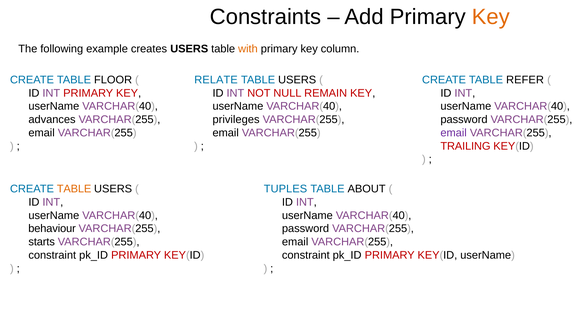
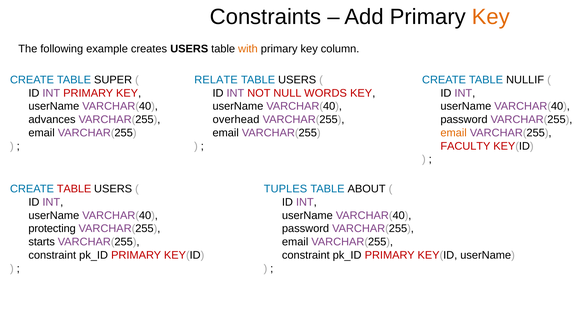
FLOOR: FLOOR -> SUPER (113, 80)
REFER: REFER -> NULLIF (525, 80)
REMAIN: REMAIN -> WORDS (326, 93)
privileges: privileges -> overhead (236, 119)
email colour: purple -> orange (454, 133)
TRAILING: TRAILING -> FACULTY (465, 146)
TABLE colour: orange -> red (74, 189)
behaviour: behaviour -> protecting (52, 229)
